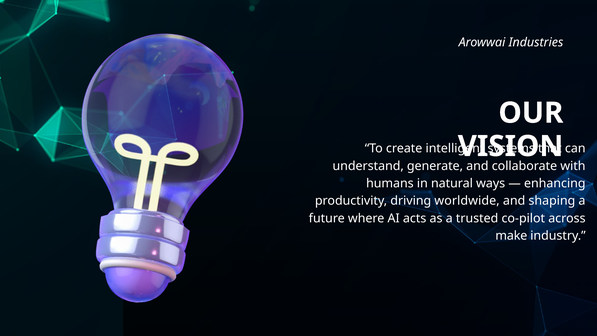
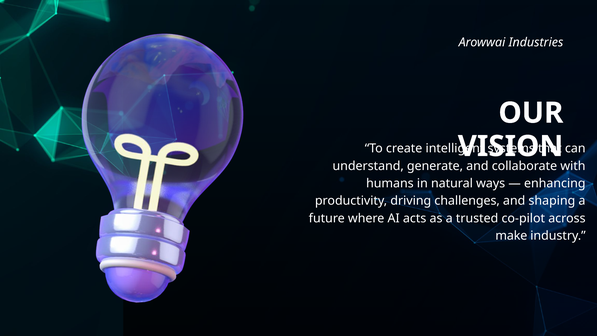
worldwide: worldwide -> challenges (467, 201)
